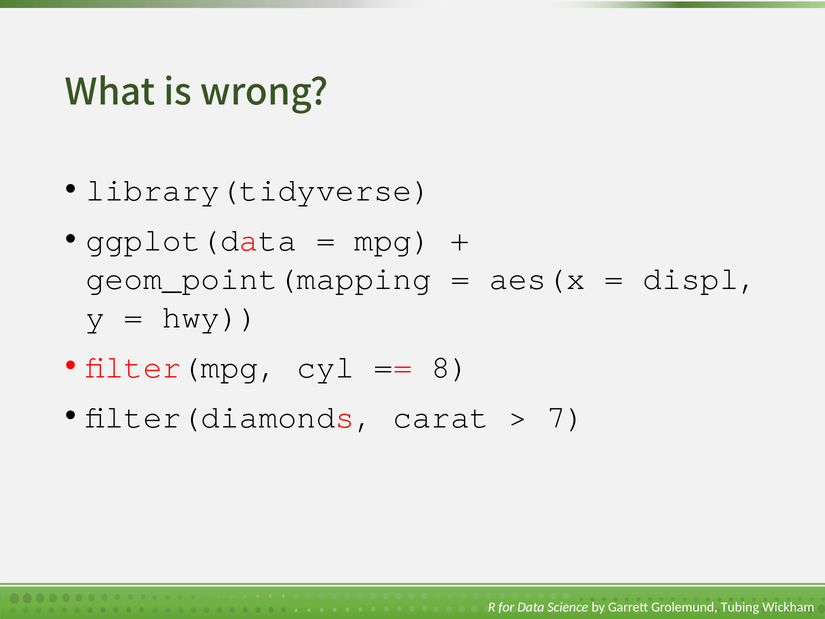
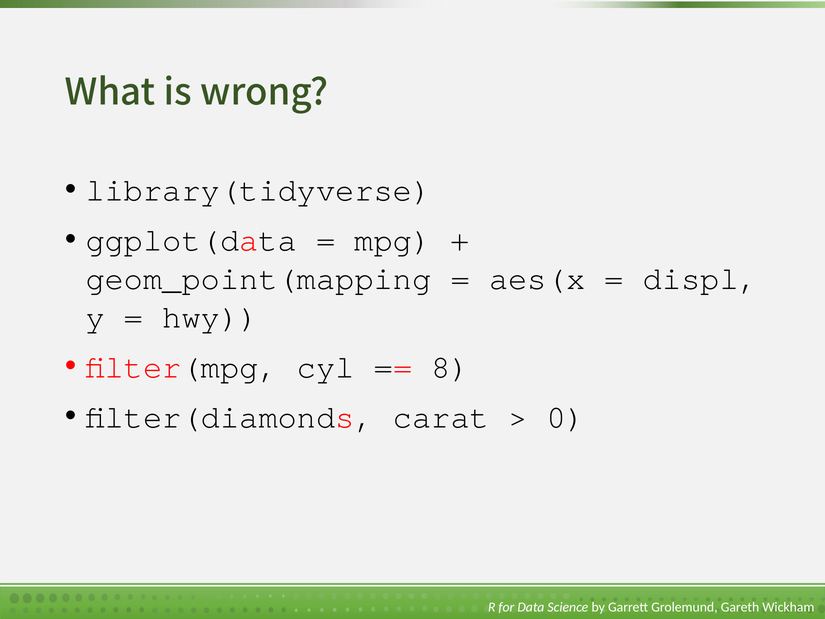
7: 7 -> 0 (566, 417)
Tubing: Tubing -> Gareth (740, 607)
